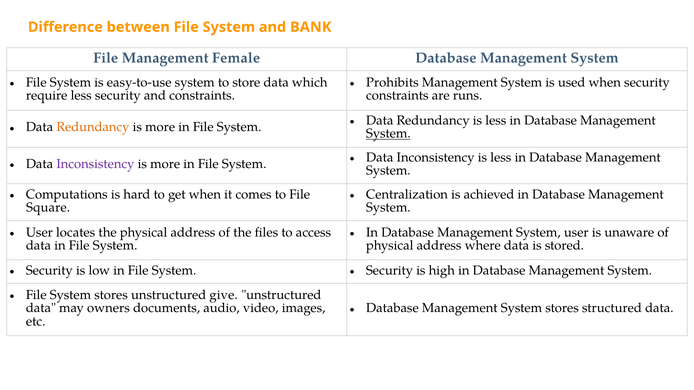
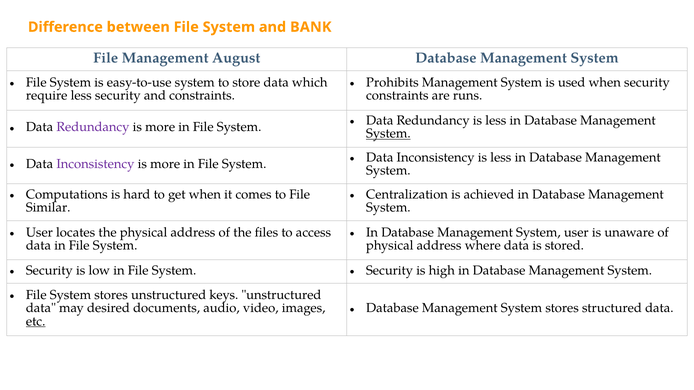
Female: Female -> August (236, 58)
Redundancy colour: orange -> purple (93, 127)
Square: Square -> Similar (48, 208)
give: give -> keys (224, 295)
owners: owners -> desired (108, 308)
etc underline: none -> present (36, 322)
